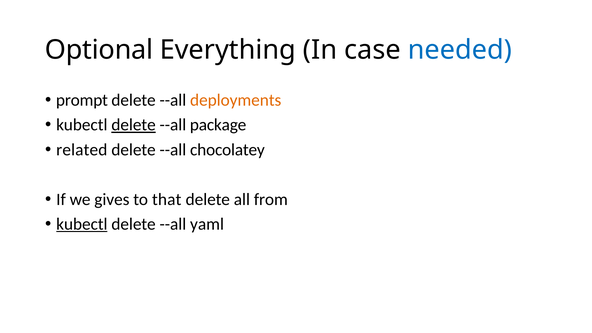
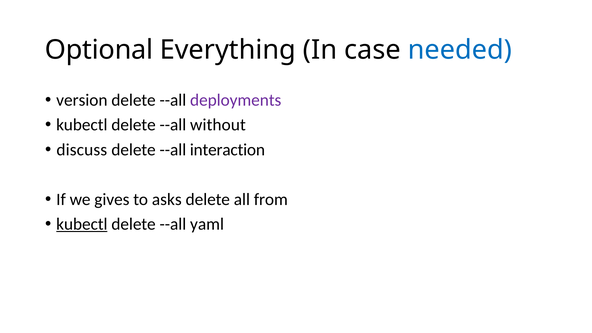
prompt: prompt -> version (82, 100)
deployments colour: orange -> purple (236, 100)
delete underline: present -> none (134, 125)
package: package -> without (218, 125)
related: related -> discuss (82, 150)
chocolatey: chocolatey -> interaction (227, 150)
that: that -> asks (167, 199)
